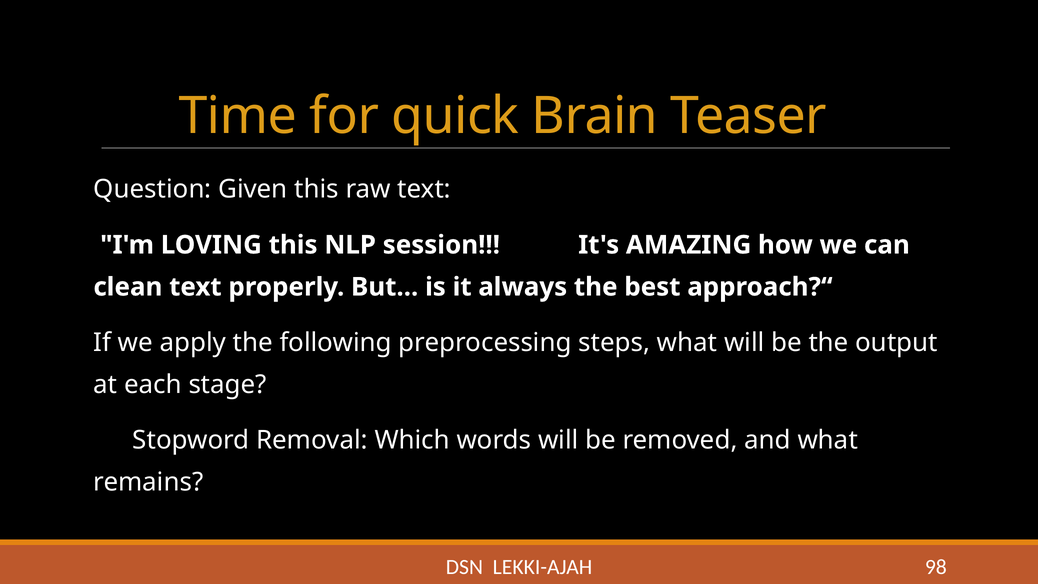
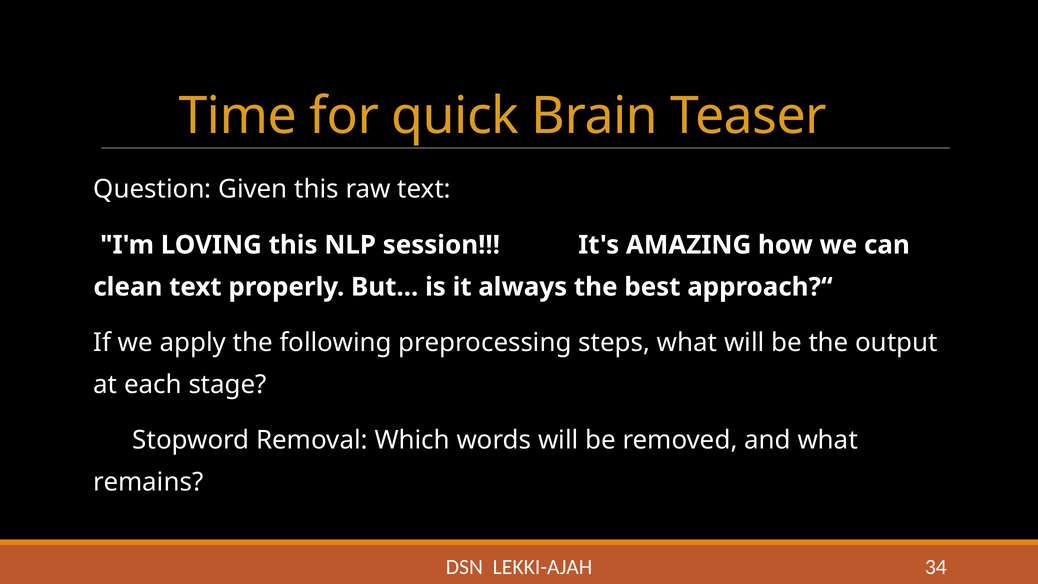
98: 98 -> 34 (936, 567)
